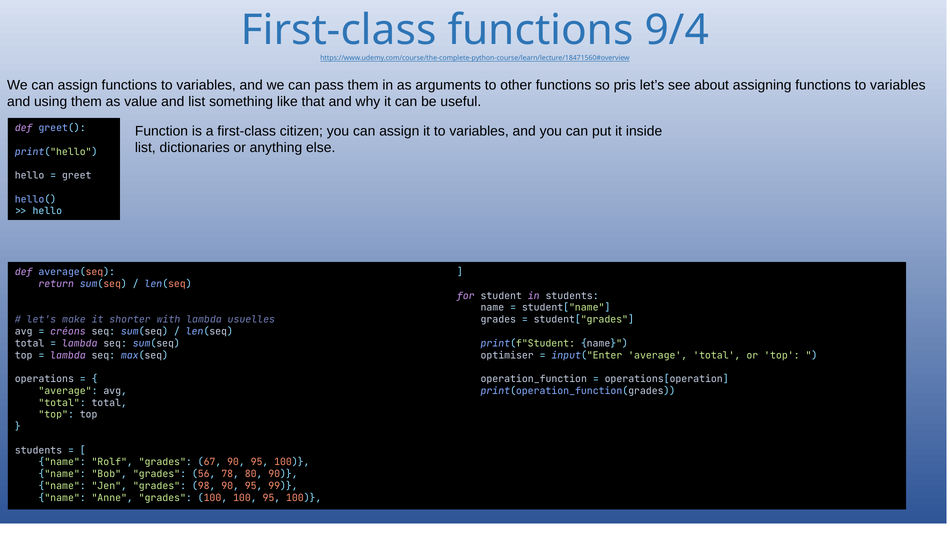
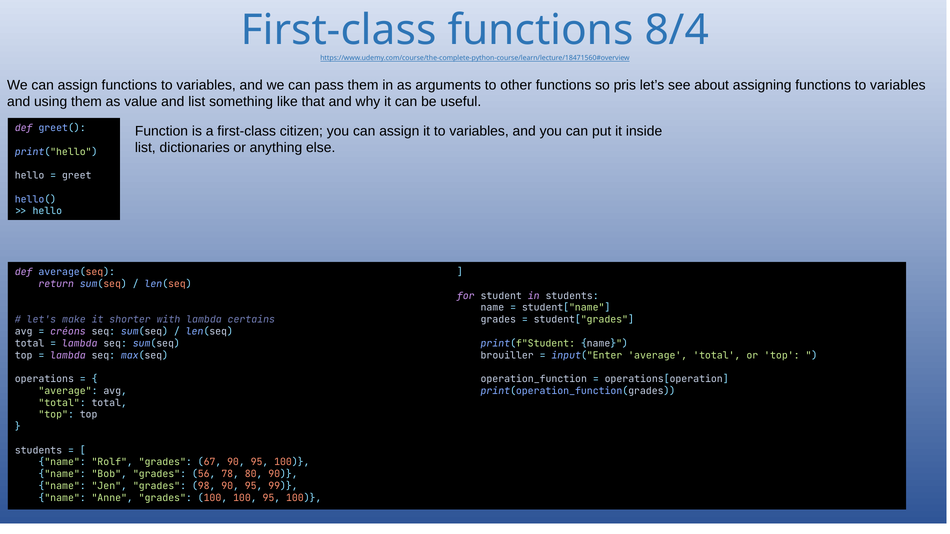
9/4: 9/4 -> 8/4 (677, 30)
usuelles: usuelles -> certains (251, 320)
optimiser: optimiser -> brouiller (507, 356)
